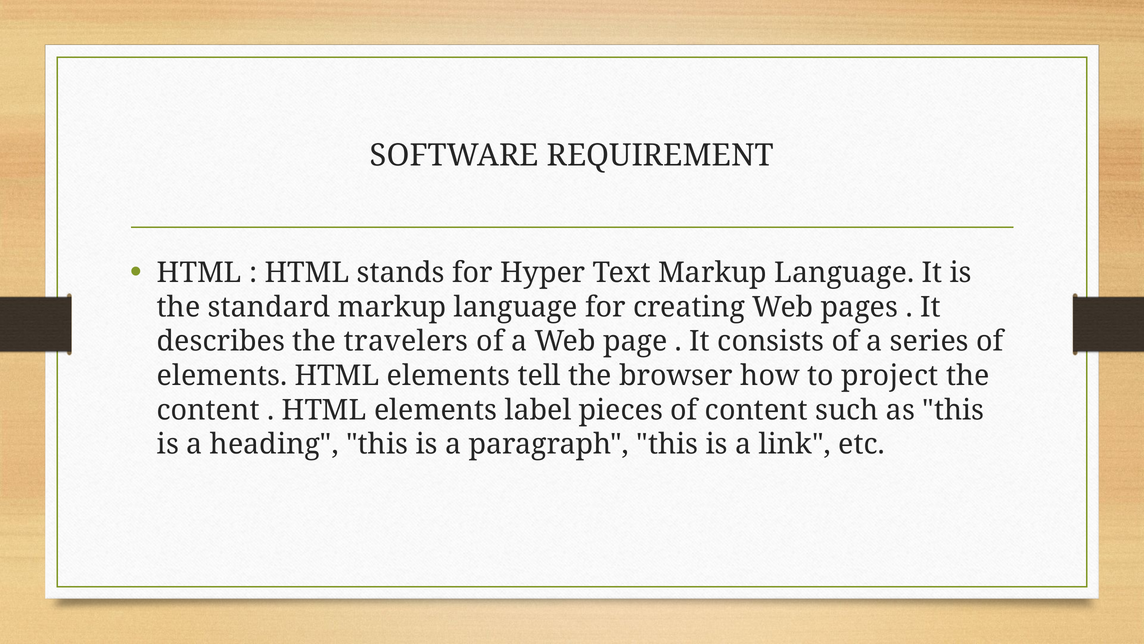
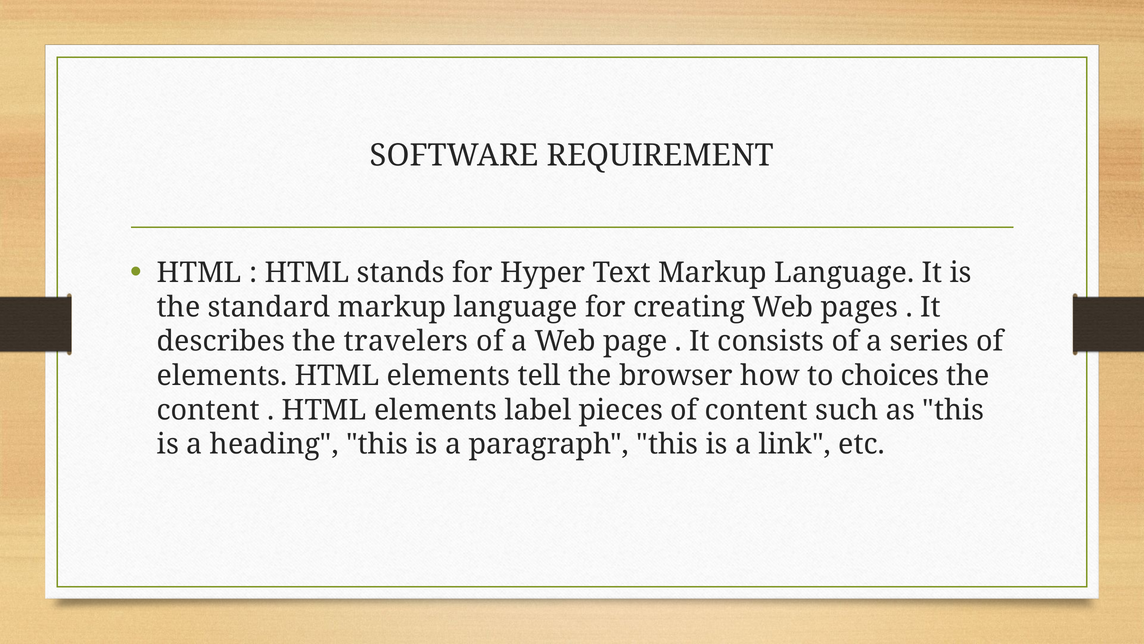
project: project -> choices (890, 375)
